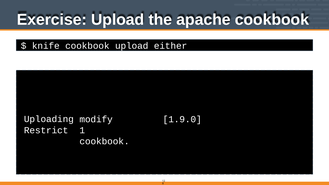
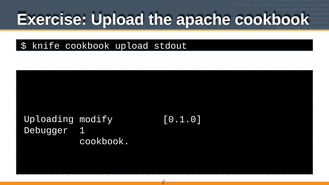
either: either -> stdout (171, 46)
1.9.0: 1.9.0 -> 0.1.0 (182, 119)
Restrict: Restrict -> Debugger (46, 130)
